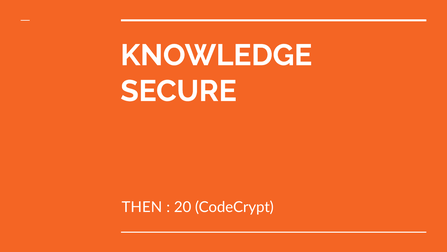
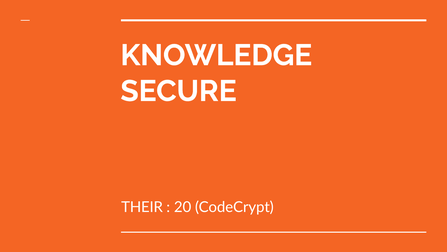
THEN: THEN -> THEIR (142, 207)
